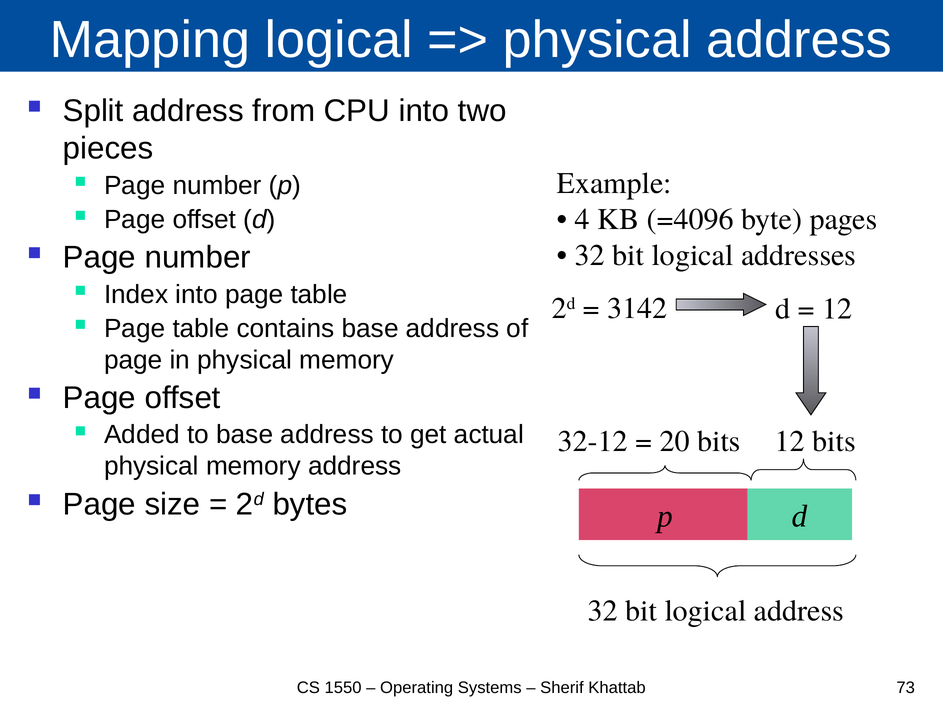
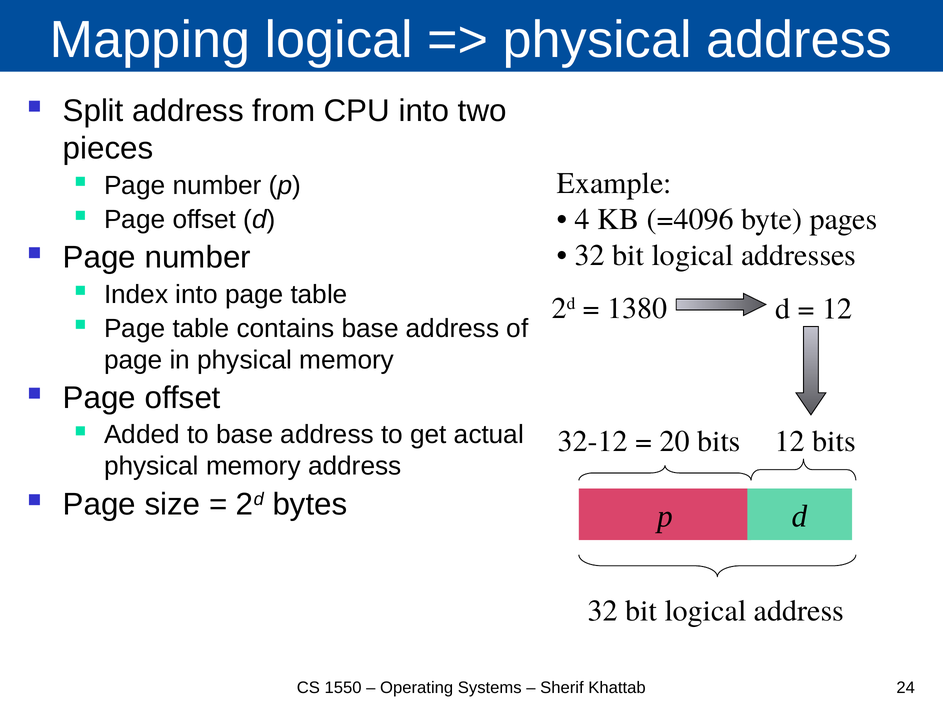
3142: 3142 -> 1380 (637, 308)
73: 73 -> 24 (906, 688)
